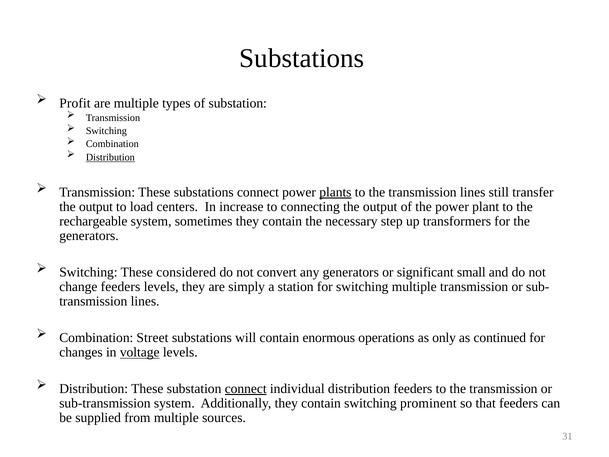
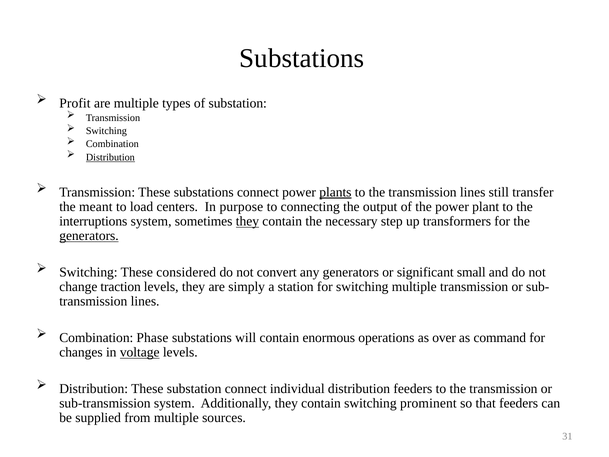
output: output -> meant (96, 207)
increase: increase -> purpose (241, 207)
rechargeable: rechargeable -> interruptions (93, 221)
they underline: none -> present (247, 221)
generators underline: none -> present (89, 236)
change feeders: feeders -> traction (121, 287)
Street: Street -> Phase (152, 338)
only: only -> over (444, 338)
continued: continued -> command (500, 338)
connect underline: present -> none (246, 389)
